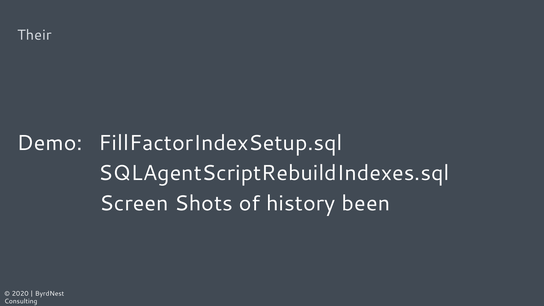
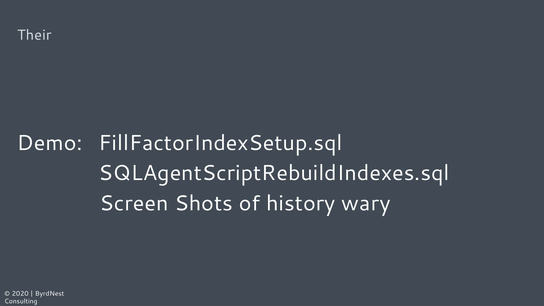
been: been -> wary (366, 203)
